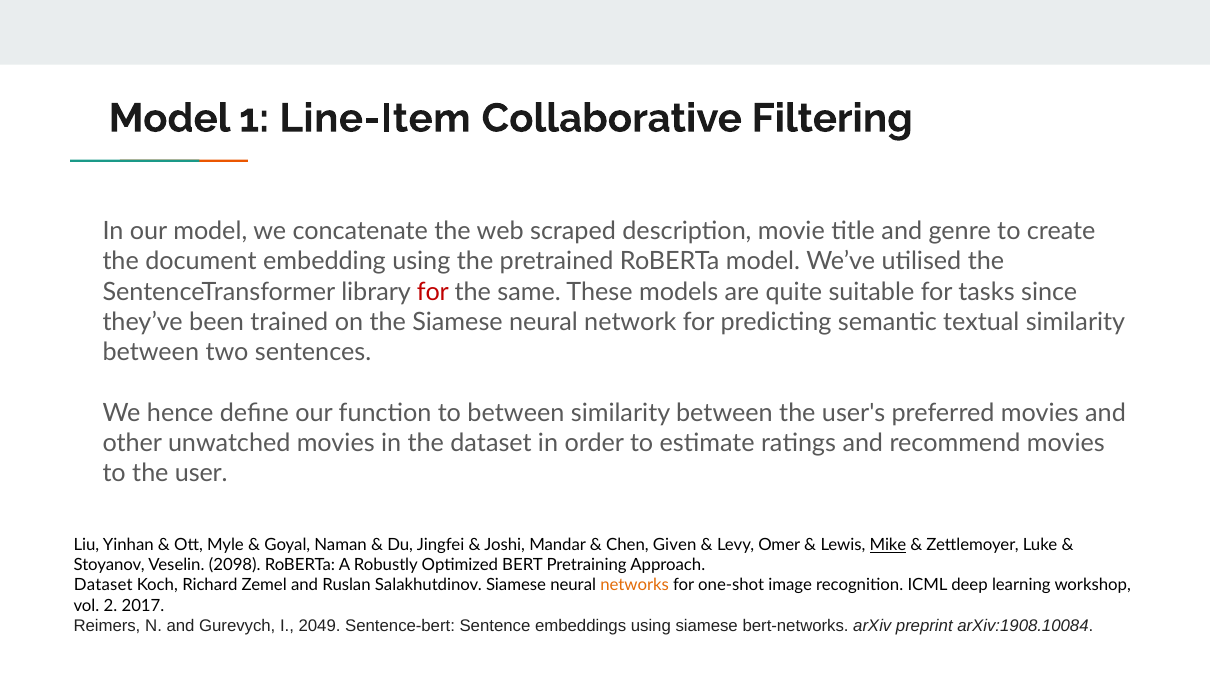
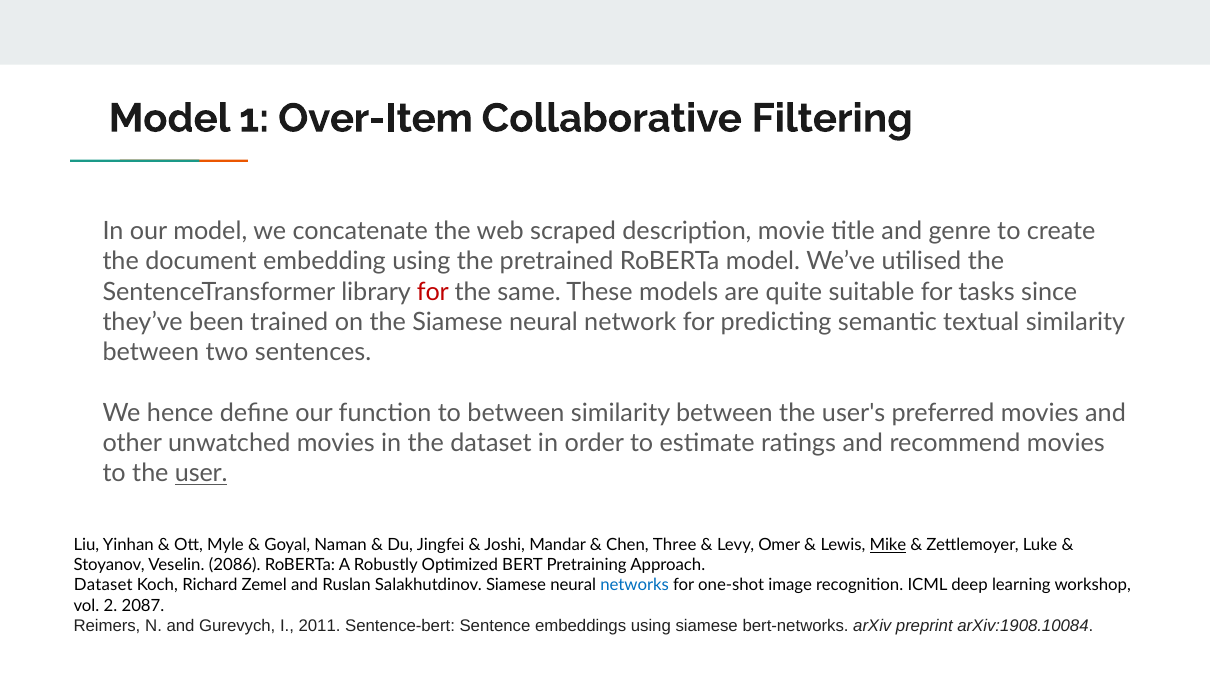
Line-Item: Line-Item -> Over-Item (375, 118)
user underline: none -> present (201, 473)
Given: Given -> Three (675, 545)
2098: 2098 -> 2086 (235, 565)
networks colour: orange -> blue (635, 585)
2017: 2017 -> 2087 (143, 605)
2049: 2049 -> 2011 (320, 625)
